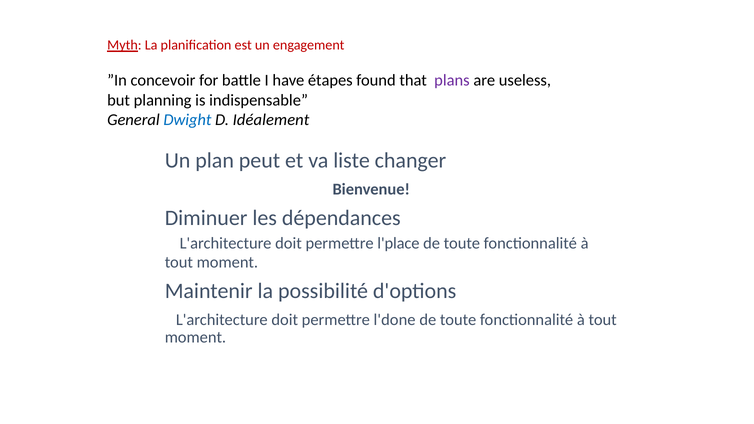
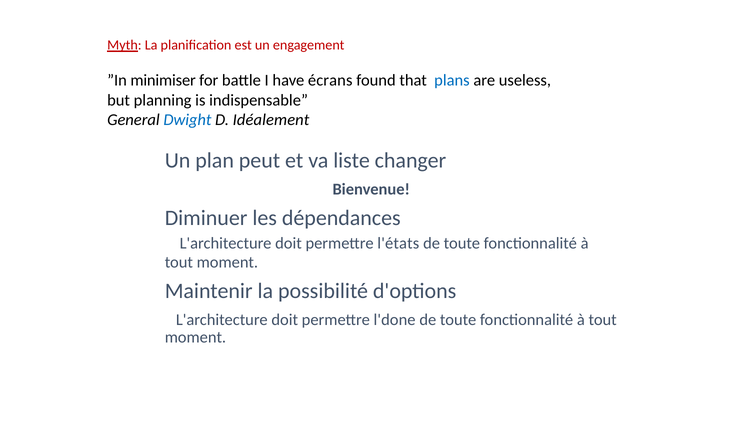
concevoir: concevoir -> minimiser (163, 80)
étapes: étapes -> écrans (330, 80)
plans colour: purple -> blue (452, 80)
l'place: l'place -> l'états (398, 244)
